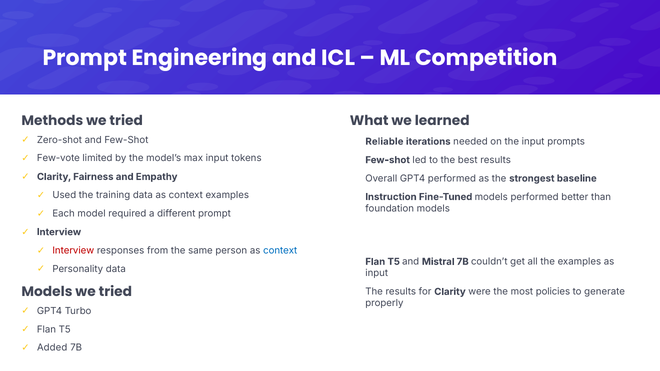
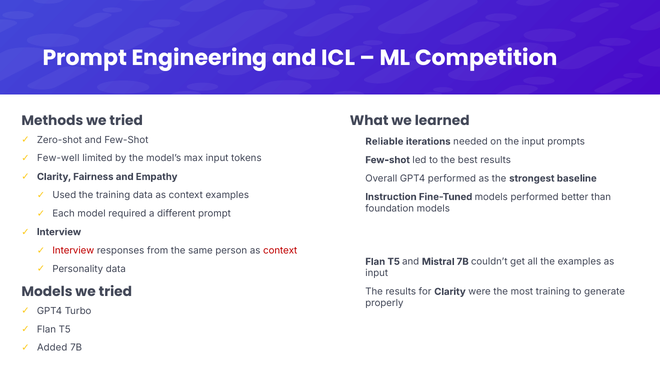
Few-vote: Few-vote -> Few-well (58, 158)
context colour: blue -> red (280, 251)
most policies: policies -> training (553, 292)
